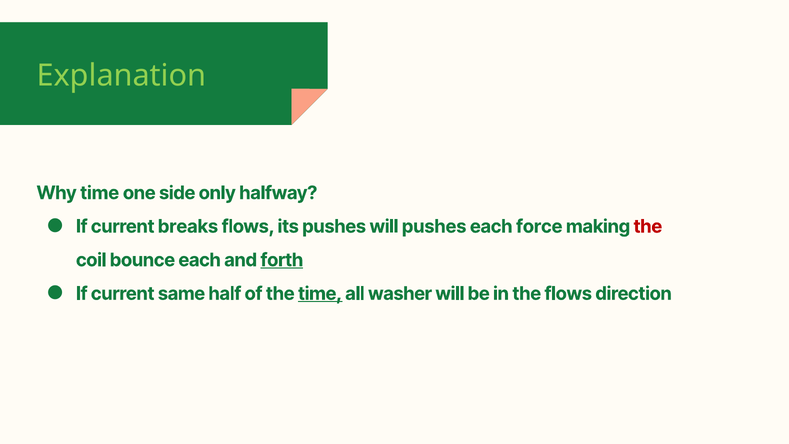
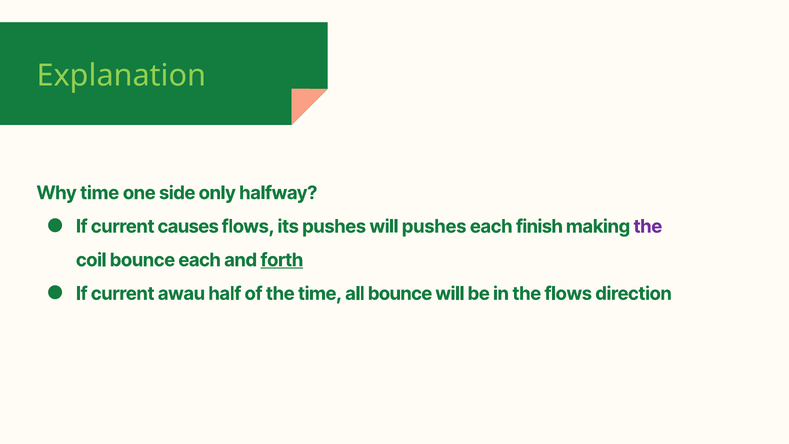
breaks: breaks -> causes (188, 226)
force: force -> finish (539, 226)
the colour: red -> purple (648, 226)
same: same -> awau (181, 294)
time underline: present -> none (320, 294)
all washer: washer -> bounce (400, 294)
